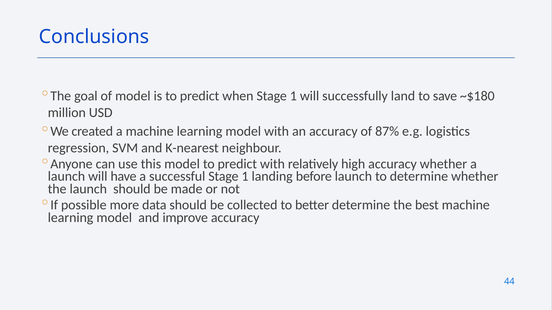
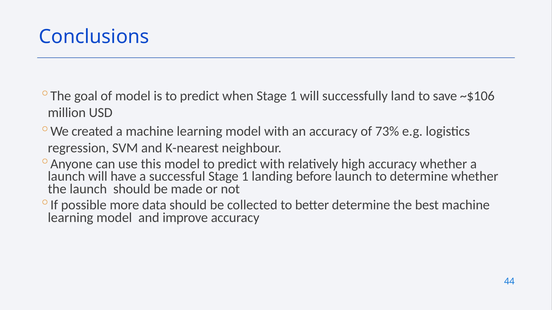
~$180: ~$180 -> ~$106 (477, 96)
87%: 87% -> 73% (387, 132)
